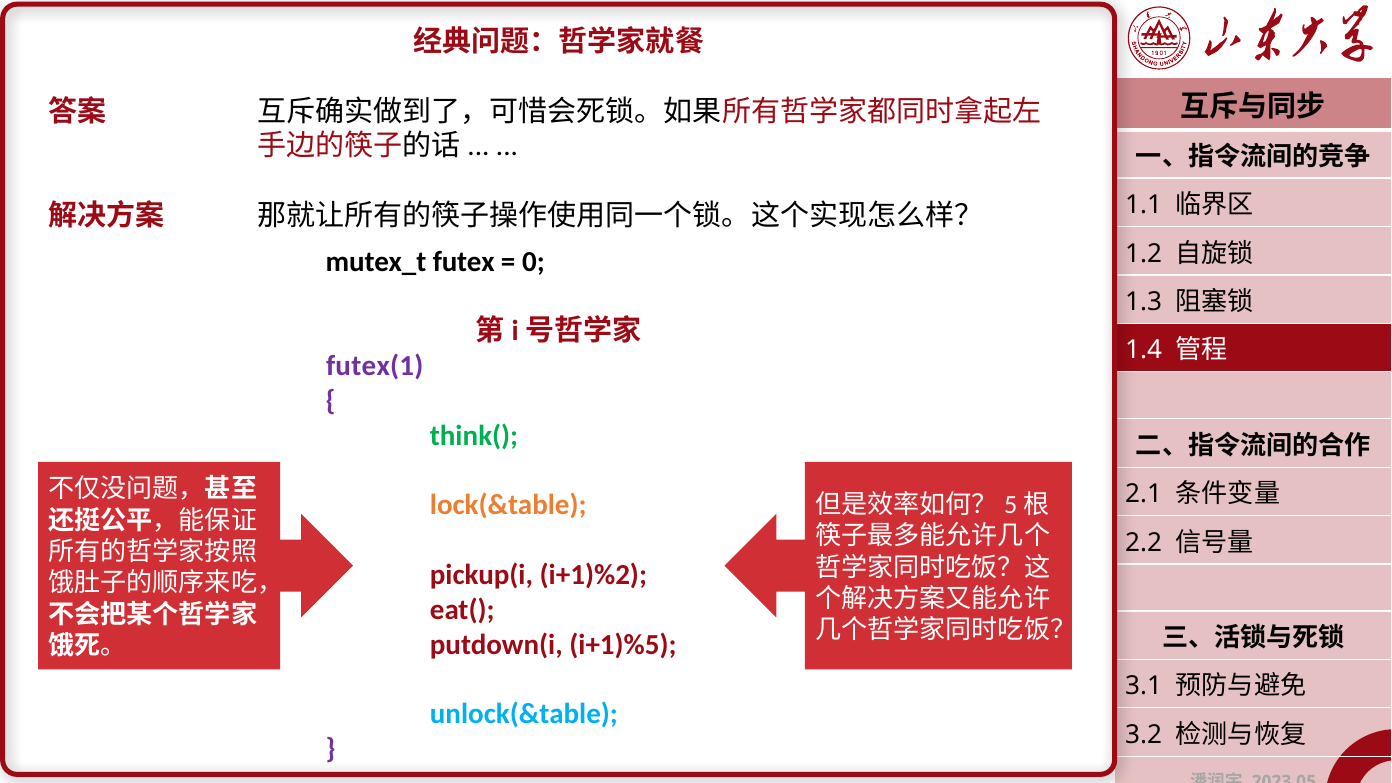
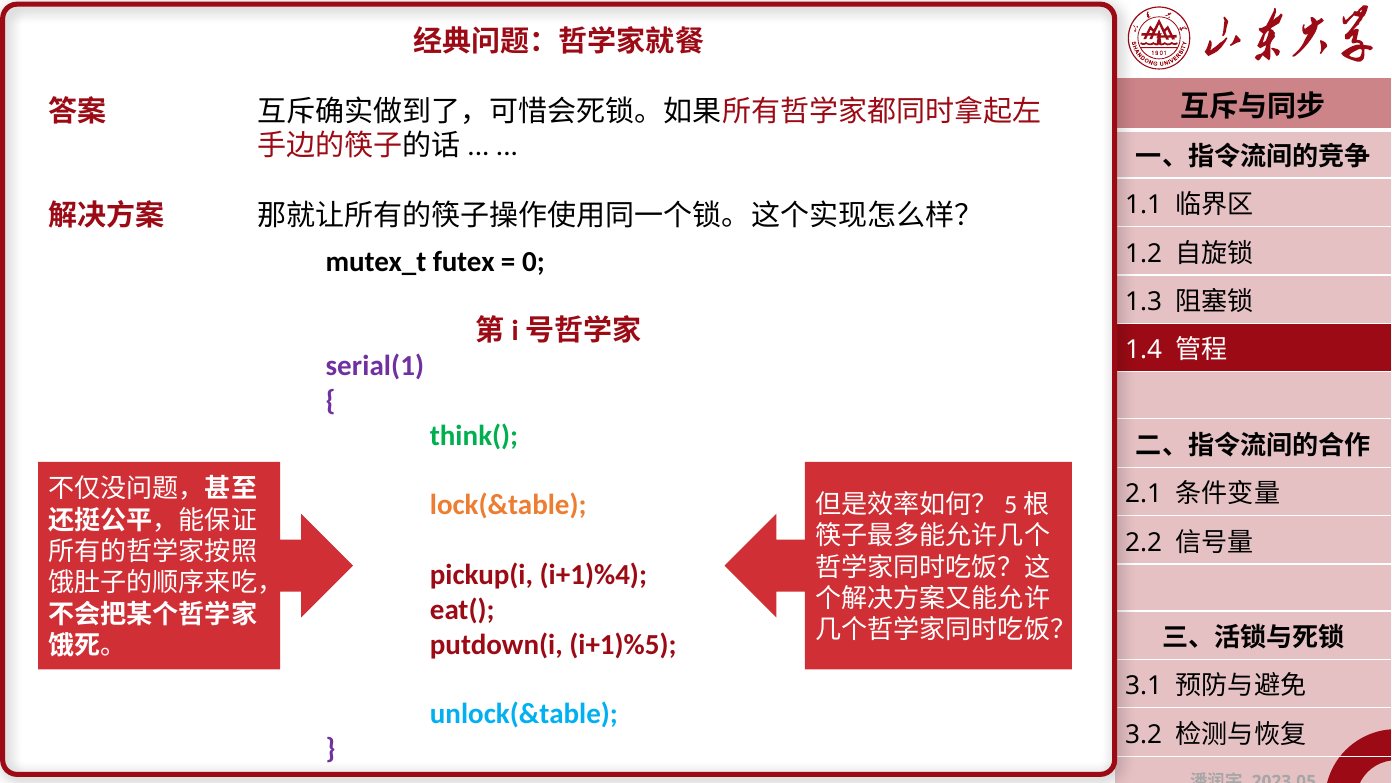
futex(1: futex(1 -> serial(1 (375, 366)
i+1)%2: i+1)%2 -> i+1)%4 (593, 575)
